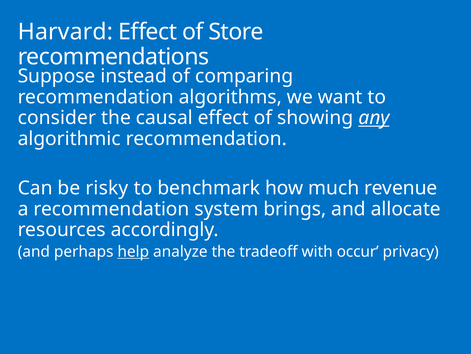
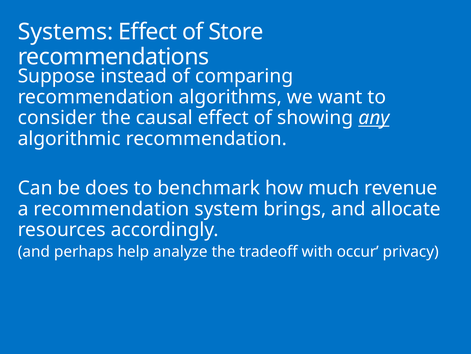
Harvard: Harvard -> Systems (66, 32)
risky: risky -> does (107, 188)
help underline: present -> none (133, 251)
